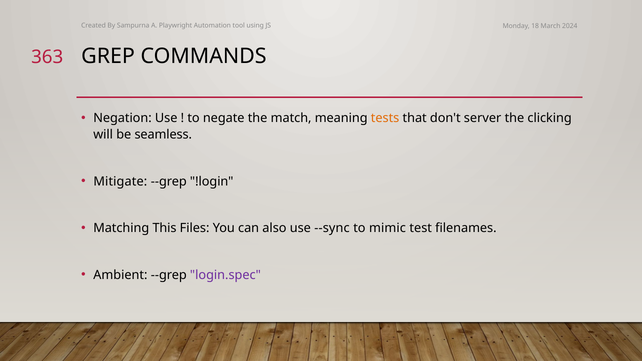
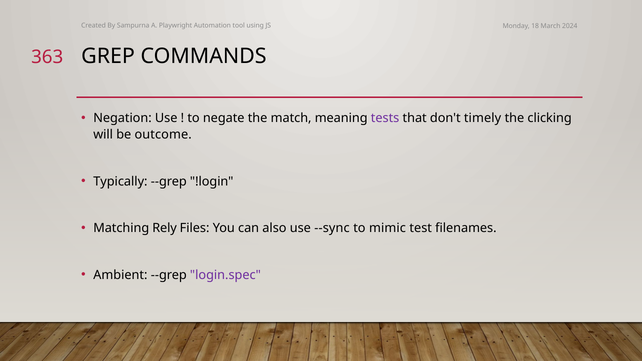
tests colour: orange -> purple (385, 118)
server: server -> timely (483, 118)
seamless: seamless -> outcome (163, 135)
Mitigate: Mitigate -> Typically (120, 181)
This: This -> Rely (165, 228)
